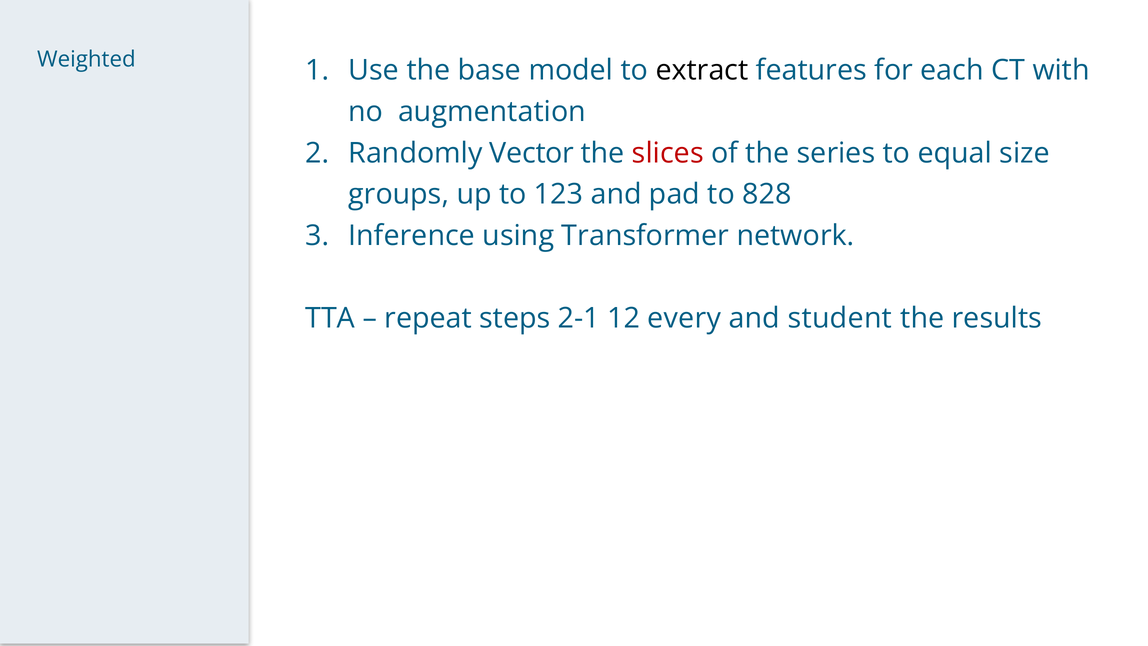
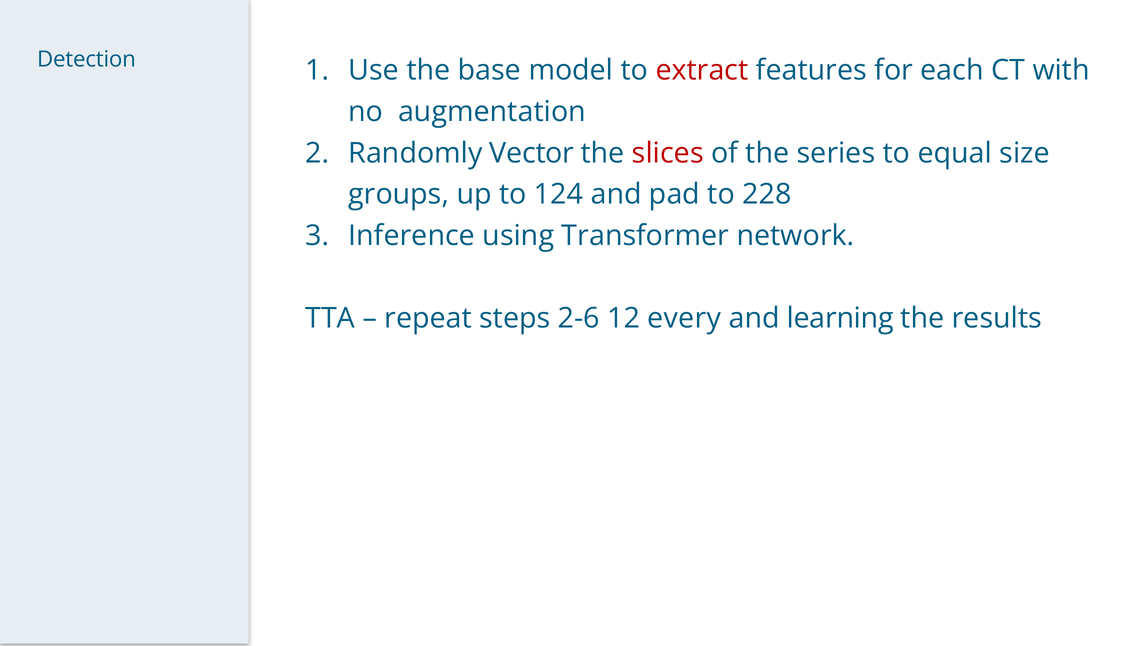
Weighted: Weighted -> Detection (86, 59)
extract colour: black -> red (702, 70)
123: 123 -> 124 (559, 194)
828: 828 -> 228 (767, 194)
2-1: 2-1 -> 2-6 (579, 318)
student: student -> learning (840, 318)
